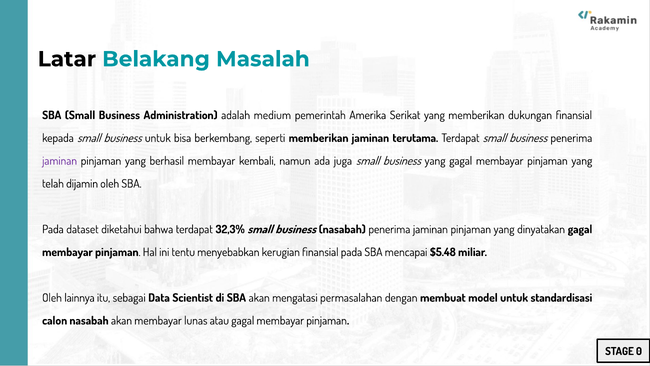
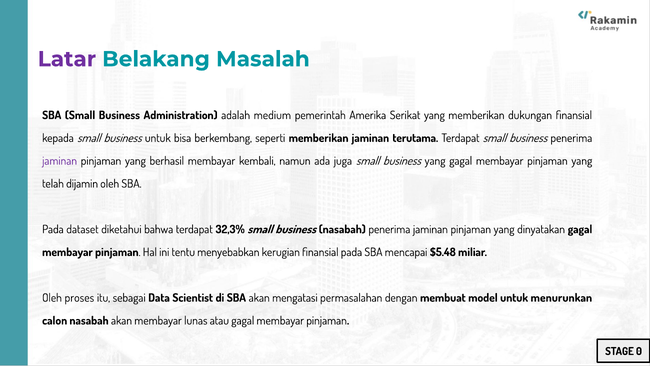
Latar colour: black -> purple (67, 59)
lainnya: lainnya -> proses (79, 298)
standardisasi: standardisasi -> menurunkan (561, 298)
